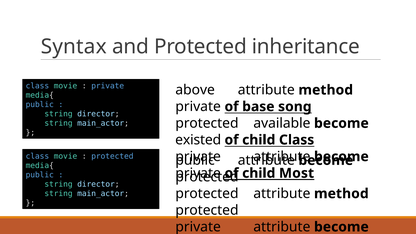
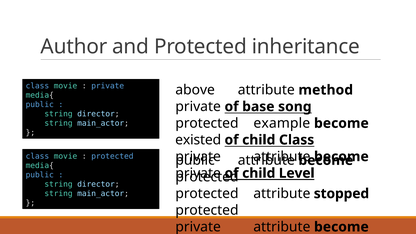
Syntax: Syntax -> Author (74, 47)
available: available -> example (282, 123)
Most: Most -> Level (297, 173)
protected attribute method: method -> stopped (341, 194)
